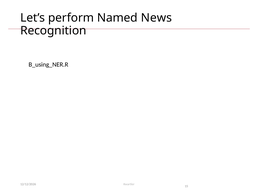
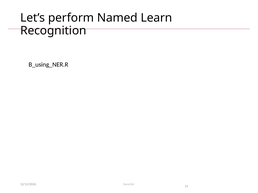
News: News -> Learn (156, 18)
